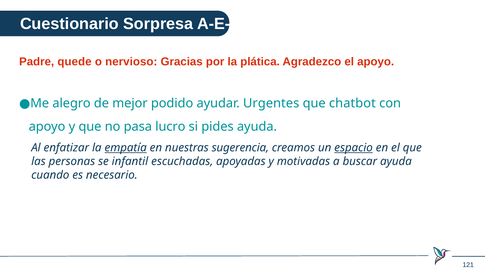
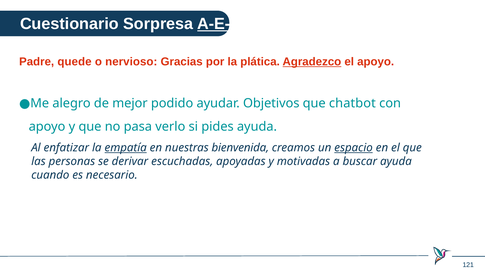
A-E-C-P underline: none -> present (228, 24)
Agradezco underline: none -> present (312, 62)
Urgentes: Urgentes -> Objetivos (271, 103)
lucro: lucro -> verlo (170, 126)
sugerencia: sugerencia -> bienvenida (240, 148)
infantil: infantil -> derivar (130, 161)
